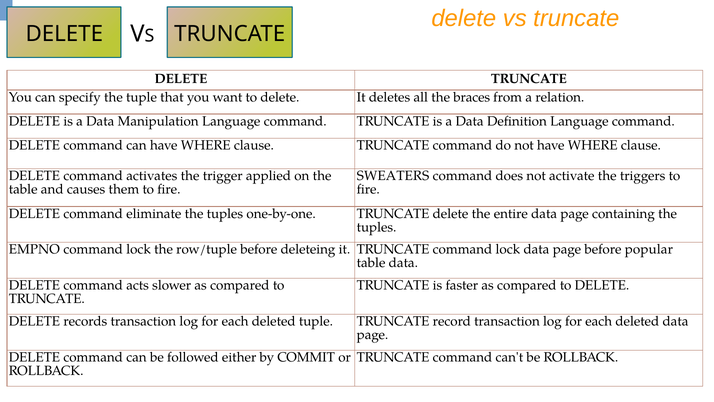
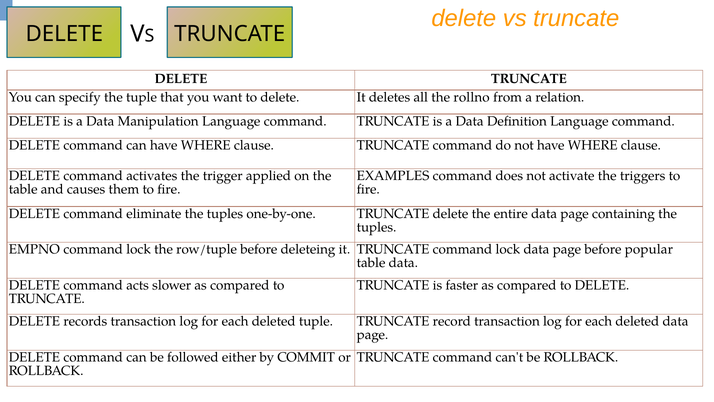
braces: braces -> rollno (472, 97)
SWEATERS: SWEATERS -> EXAMPLES (393, 176)
